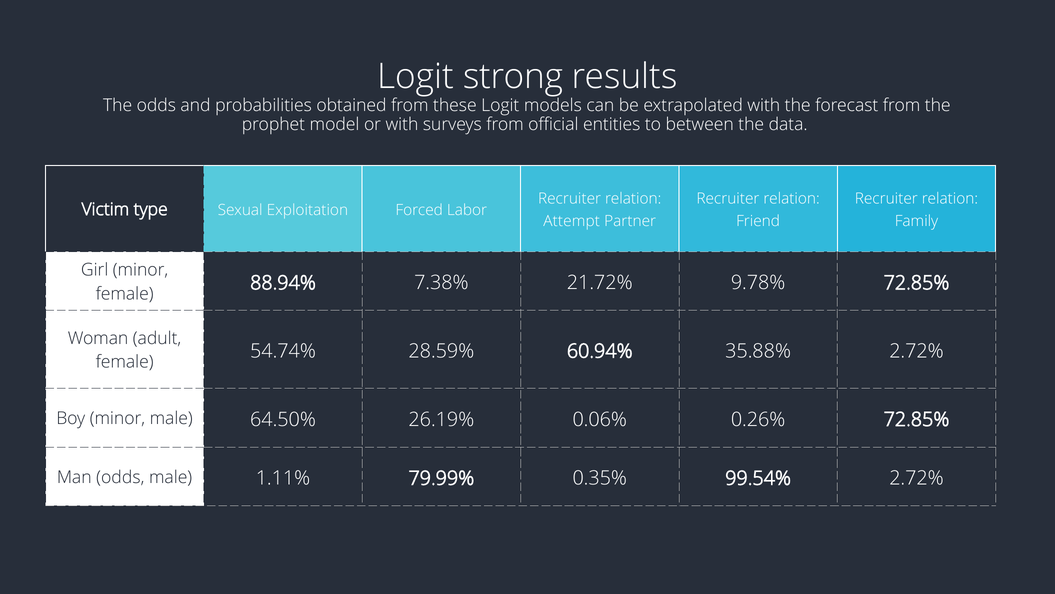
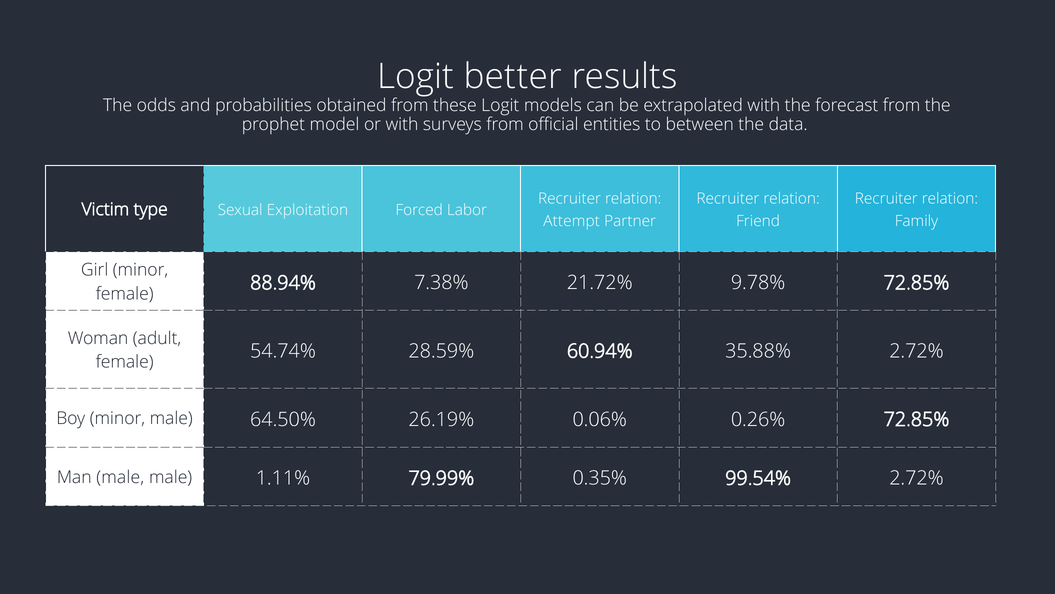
strong: strong -> better (513, 77)
Man odds: odds -> male (120, 477)
